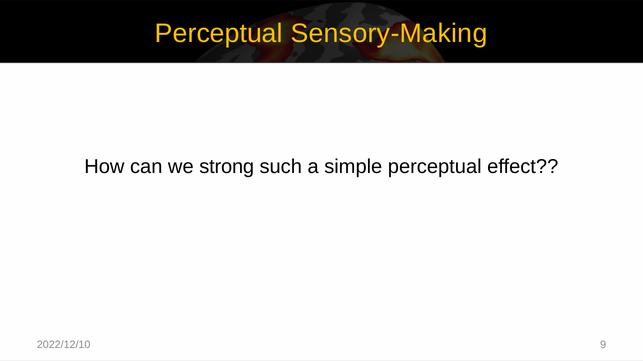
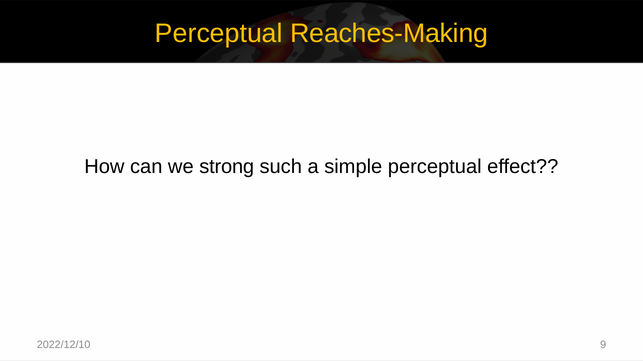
Sensory-Making: Sensory-Making -> Reaches-Making (389, 33)
